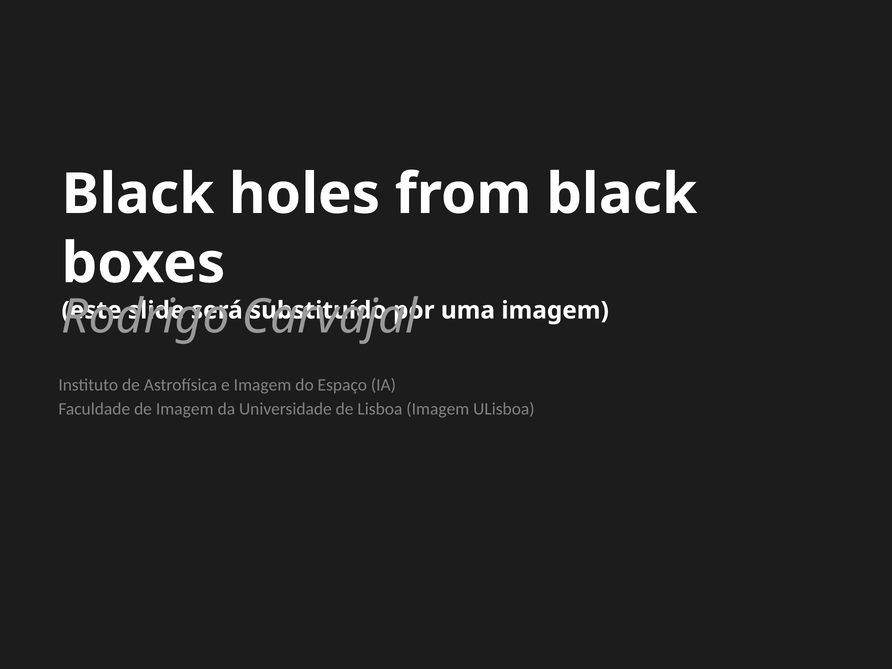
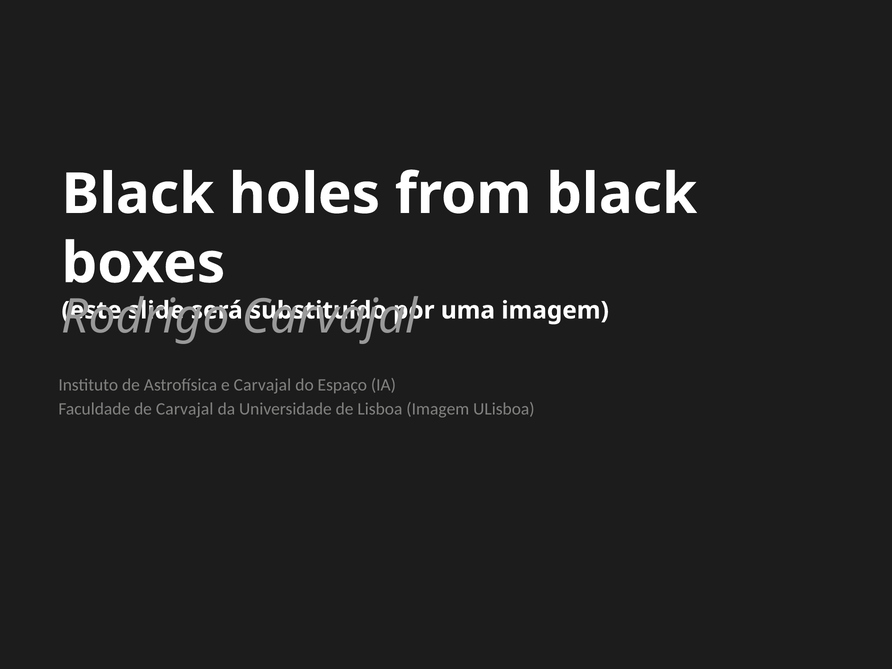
e Imagem: Imagem -> Carvajal (262, 385)
de Imagem: Imagem -> Carvajal (185, 409)
